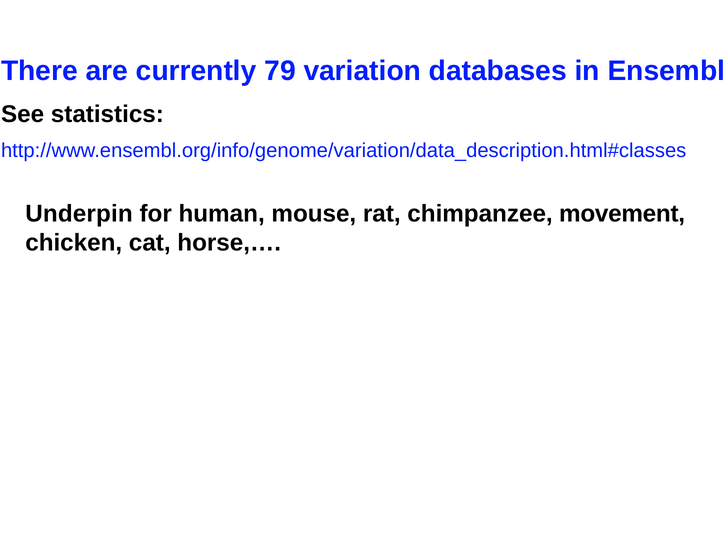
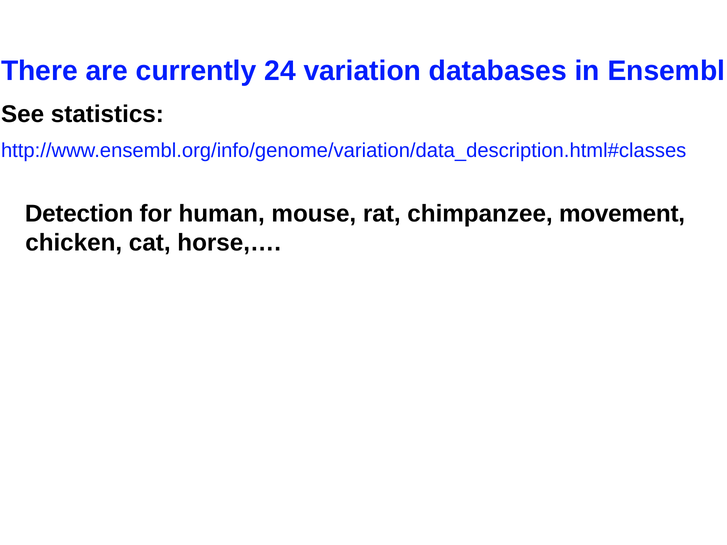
79: 79 -> 24 (280, 71)
Underpin: Underpin -> Detection (79, 214)
